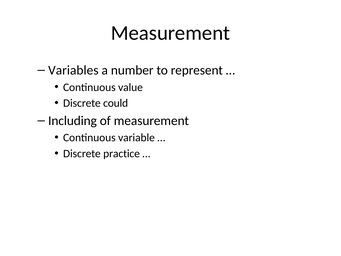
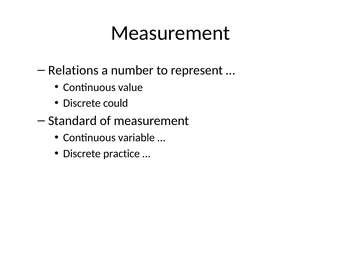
Variables: Variables -> Relations (73, 70)
Including: Including -> Standard (72, 121)
